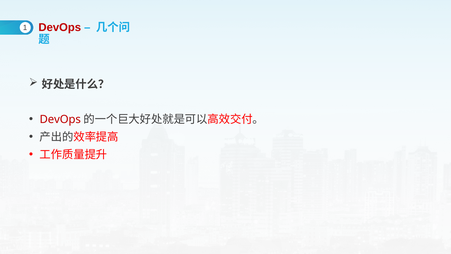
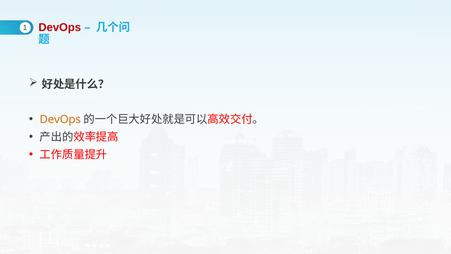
DevOps colour: red -> orange (60, 119)
